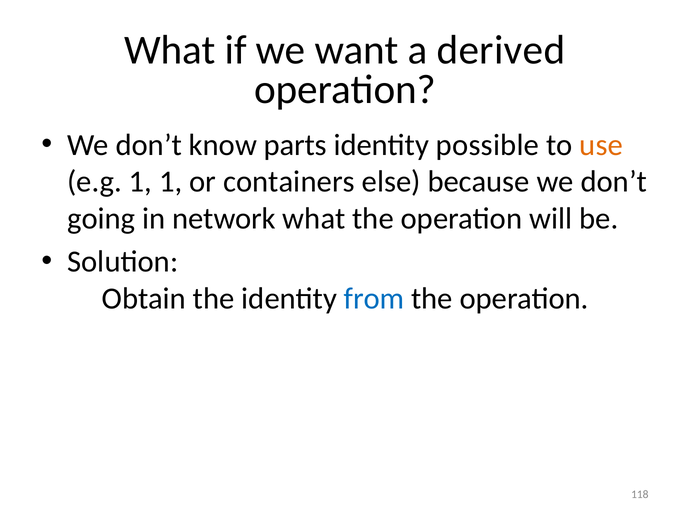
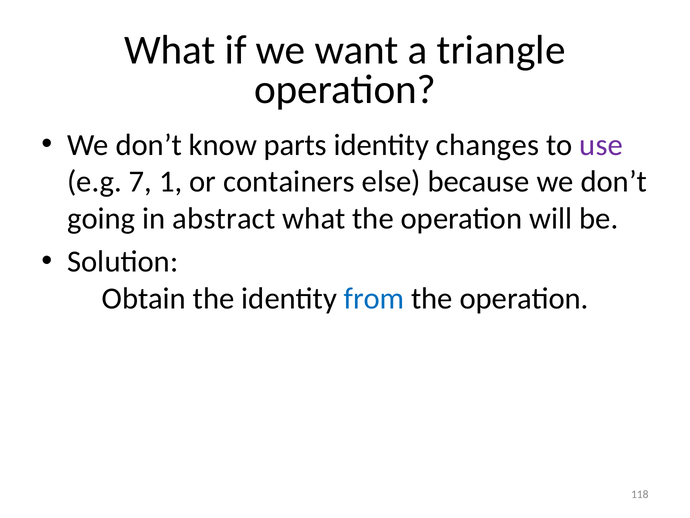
derived: derived -> triangle (501, 50)
possible: possible -> changes (488, 145)
use colour: orange -> purple (601, 145)
e.g 1: 1 -> 7 (141, 182)
network: network -> abstract (224, 218)
